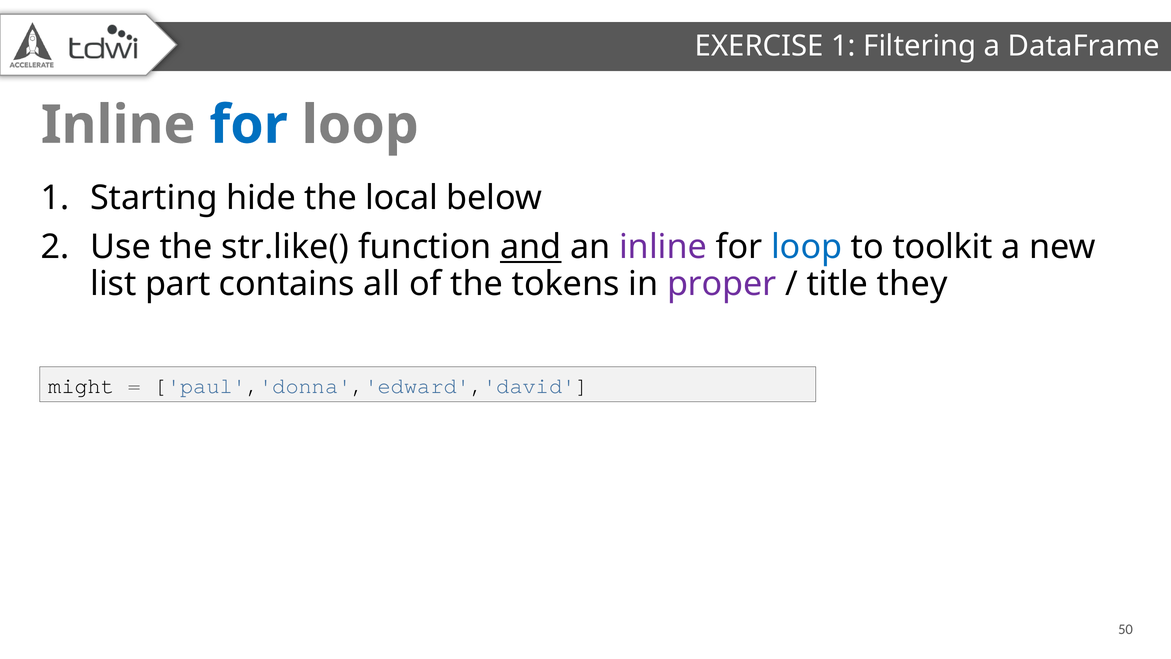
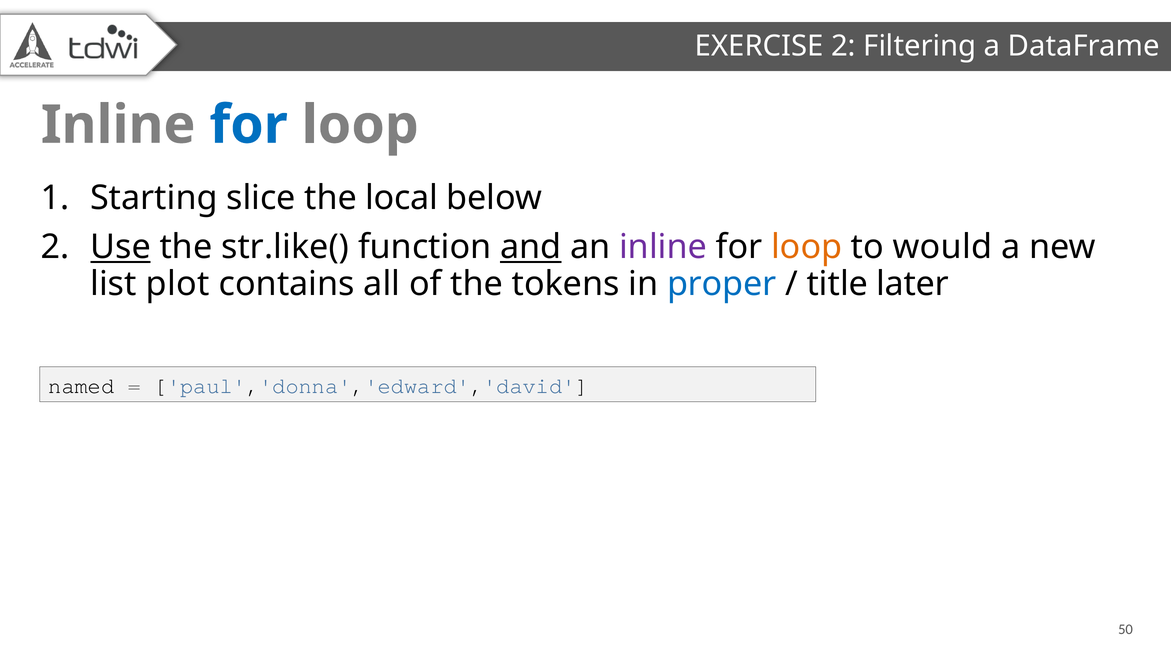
EXERCISE 1: 1 -> 2 (843, 46)
hide: hide -> slice (261, 198)
Use underline: none -> present (121, 247)
loop colour: blue -> orange (807, 247)
toolkit: toolkit -> would (942, 247)
part: part -> plot (178, 284)
proper colour: purple -> blue (722, 284)
they: they -> later (913, 284)
might: might -> named (81, 386)
